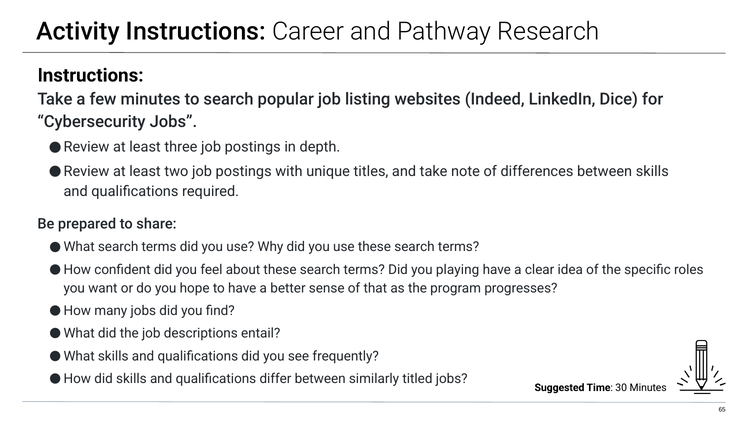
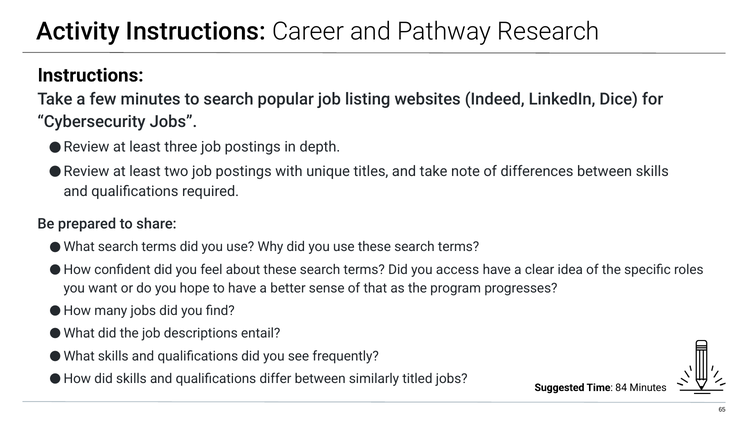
playing: playing -> access (458, 269)
30: 30 -> 84 (621, 387)
